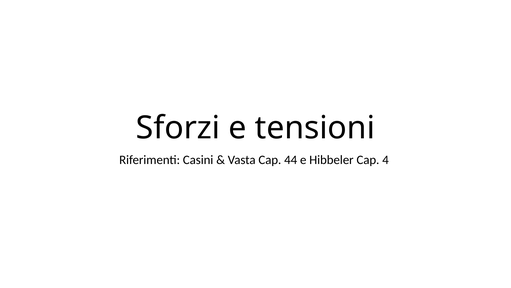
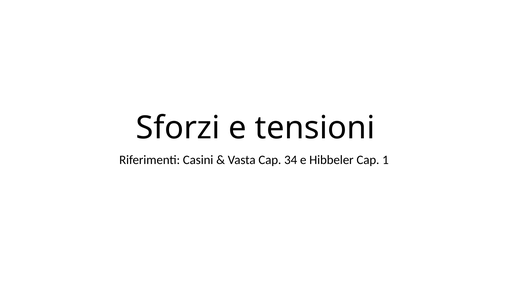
44: 44 -> 34 (291, 160)
4: 4 -> 1 (386, 160)
